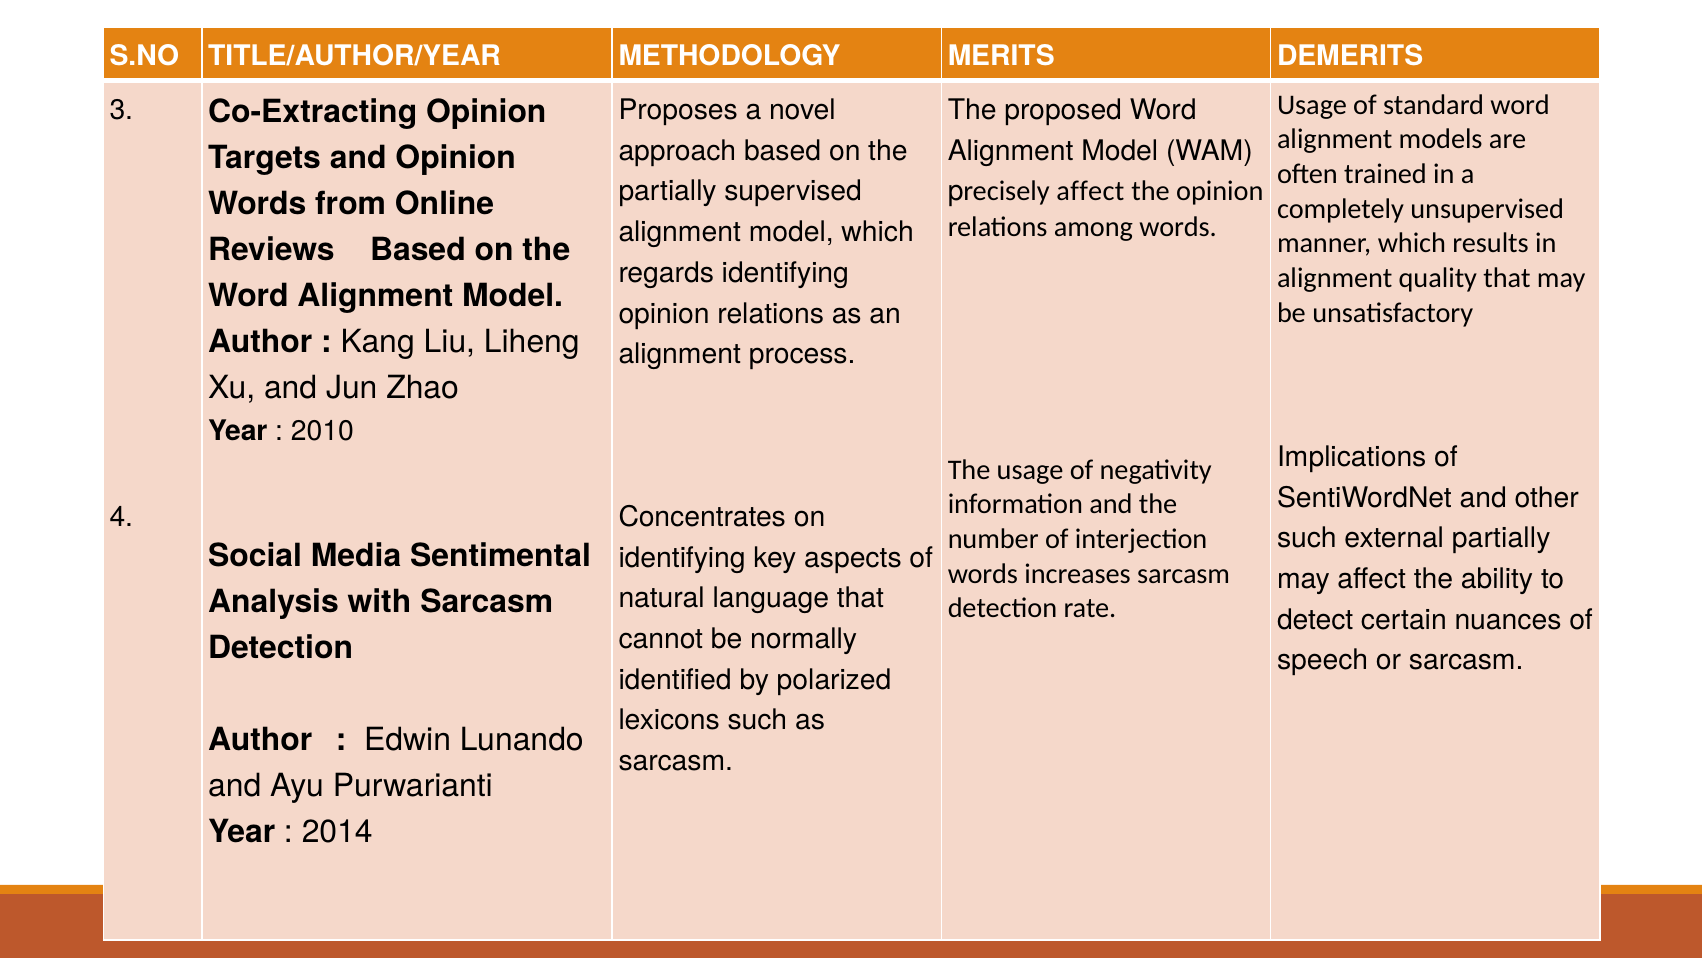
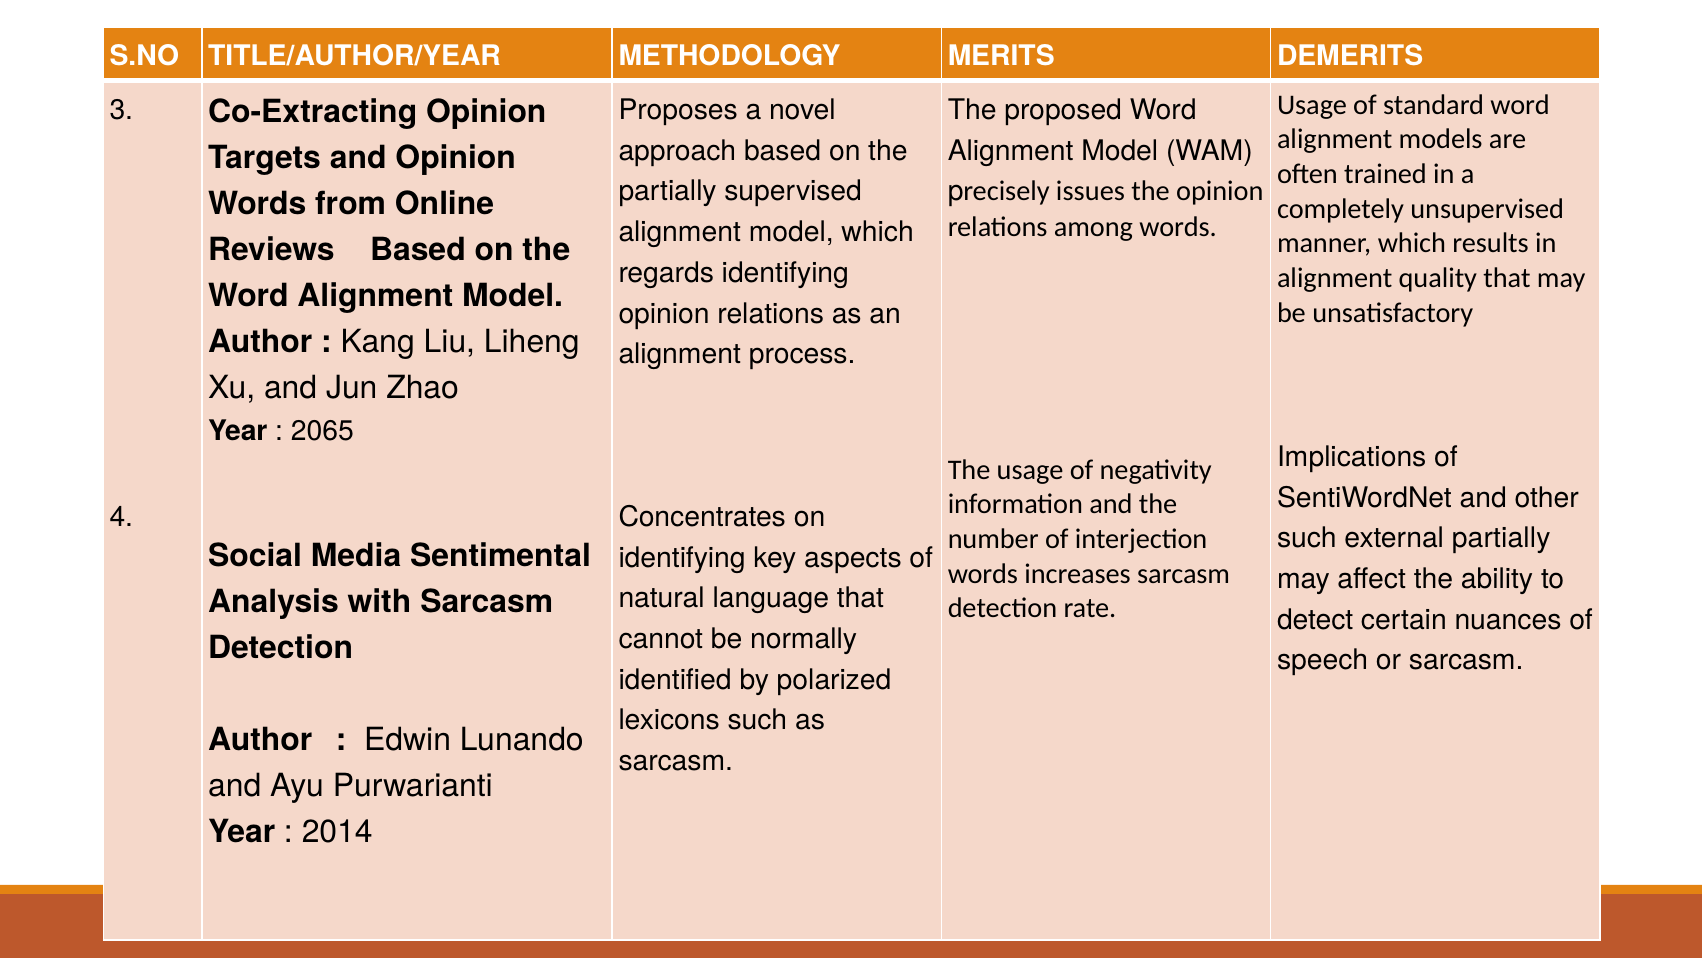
precisely affect: affect -> issues (1090, 191)
2010: 2010 -> 2065 (322, 431)
